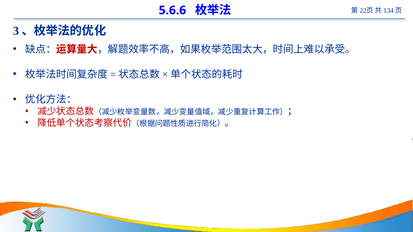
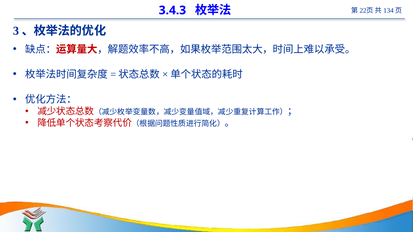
5.6.6: 5.6.6 -> 3.4.3 (172, 10)
